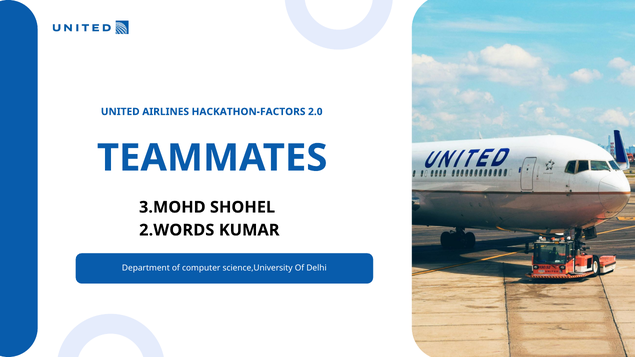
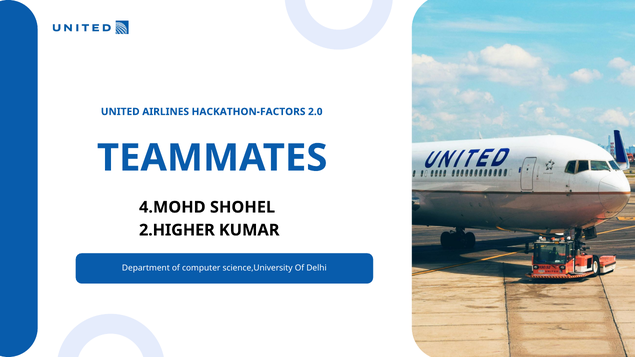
3.MOHD: 3.MOHD -> 4.MOHD (172, 207)
2.WORDS: 2.WORDS -> 2.HIGHER (177, 230)
